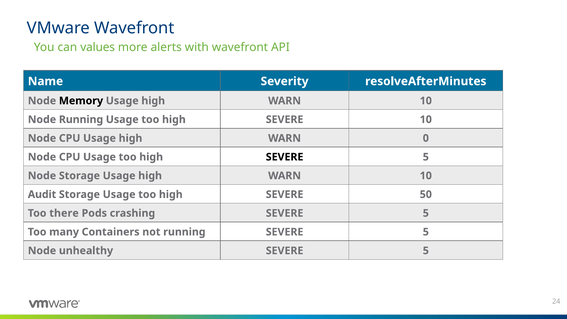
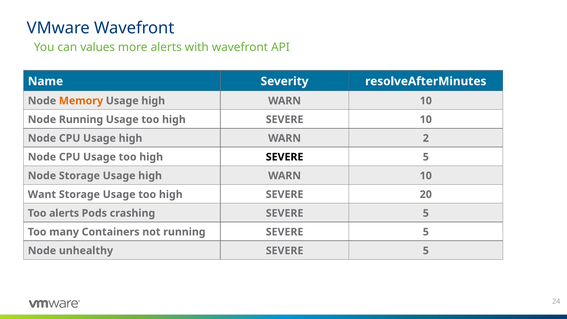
Memory colour: black -> orange (81, 101)
0: 0 -> 2 (426, 138)
Audit: Audit -> Want (42, 194)
50: 50 -> 20 (426, 194)
Too there: there -> alerts (64, 213)
